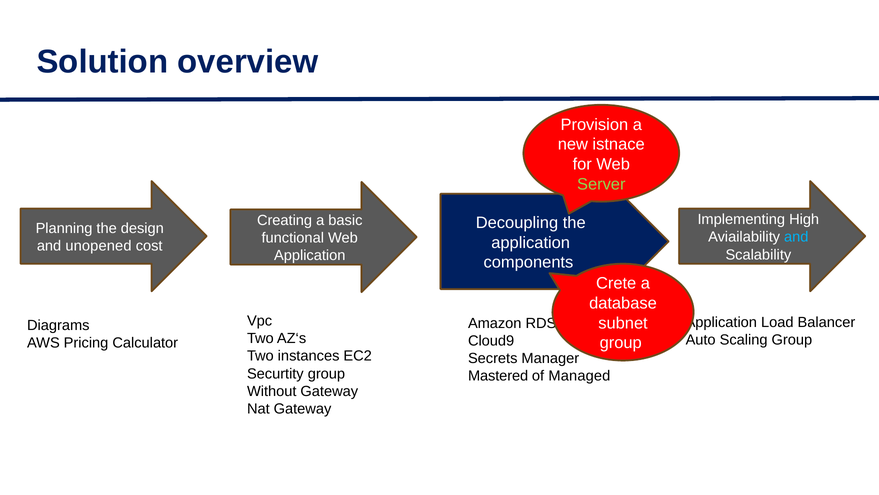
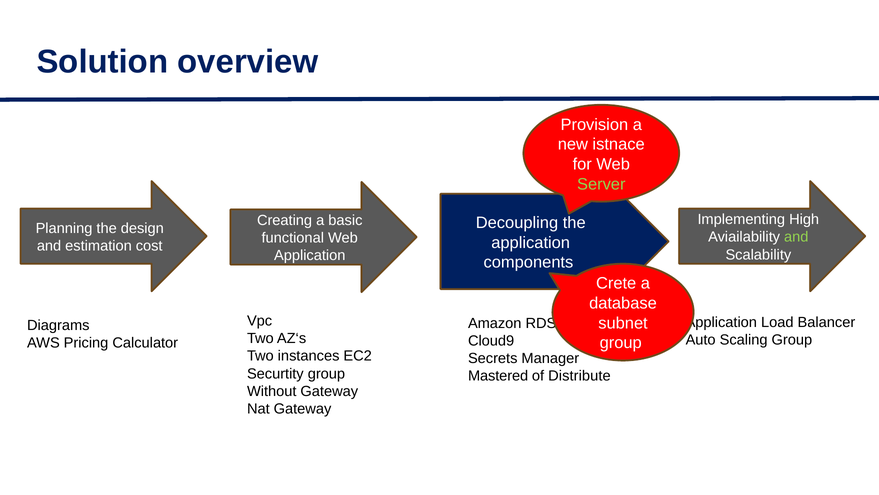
and colour: light blue -> light green (796, 237)
unopened: unopened -> estimation (99, 246)
Managed: Managed -> Distribute (579, 376)
